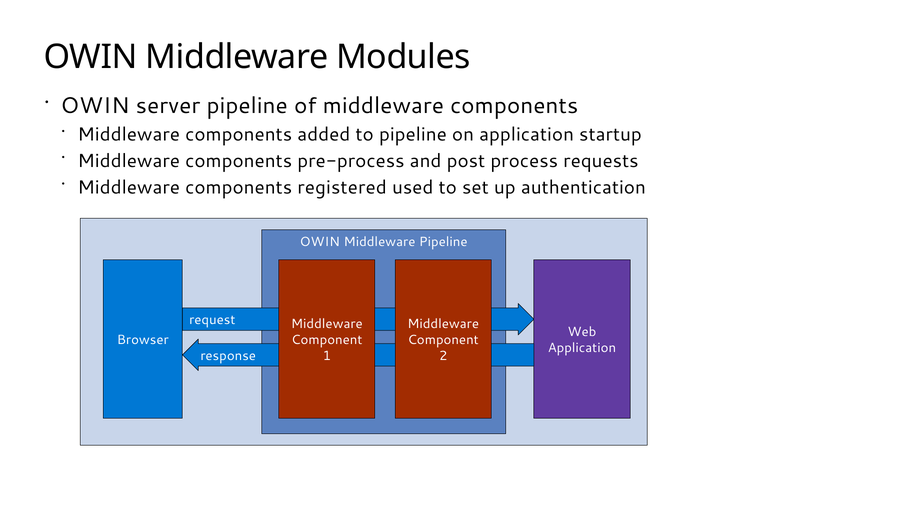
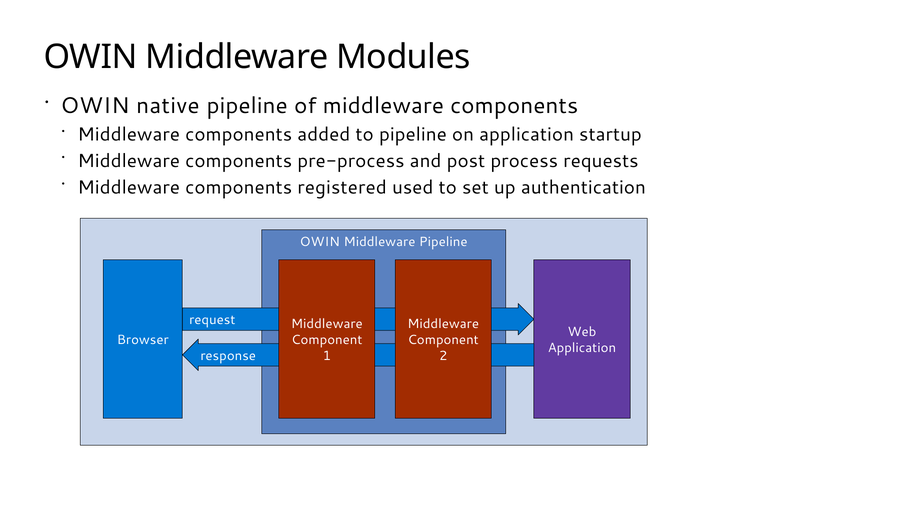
server: server -> native (168, 106)
